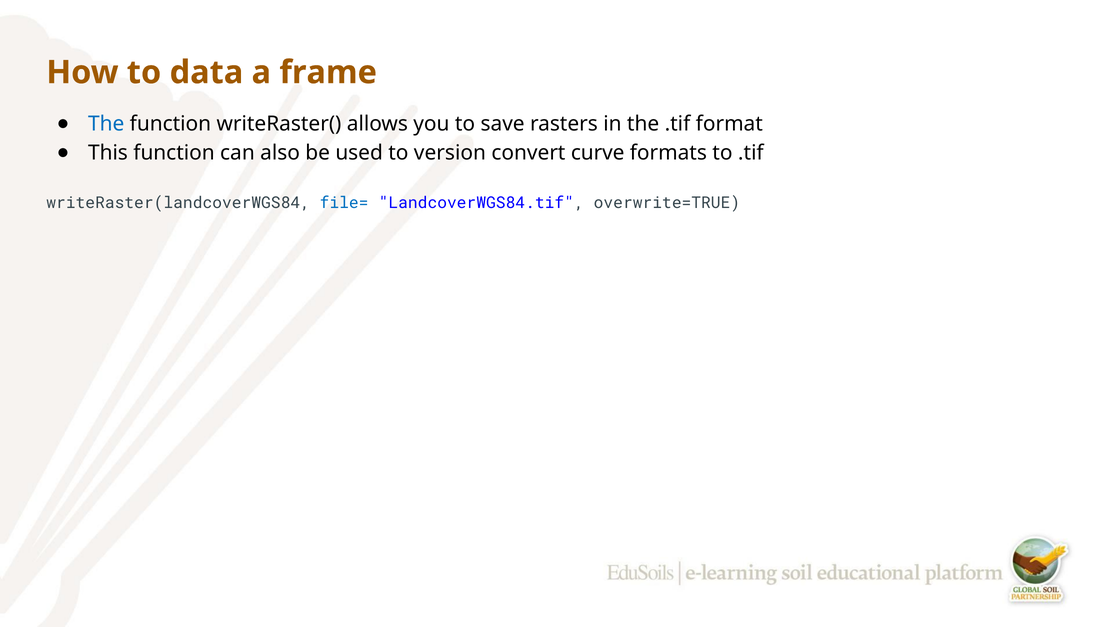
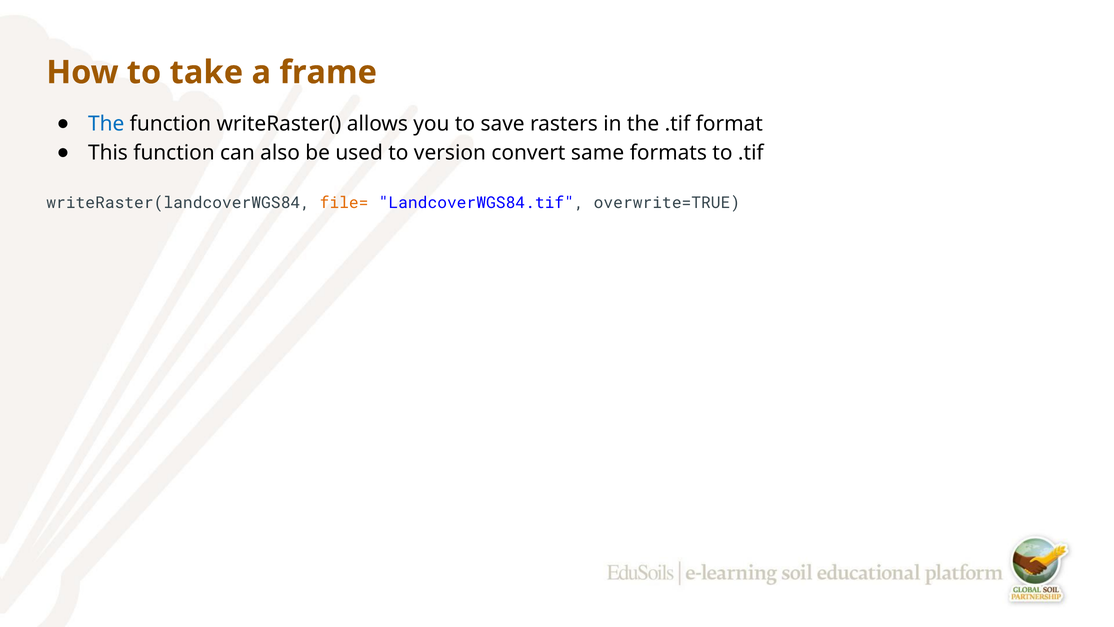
data: data -> take (206, 72)
curve: curve -> same (598, 153)
file= colour: blue -> orange (344, 203)
